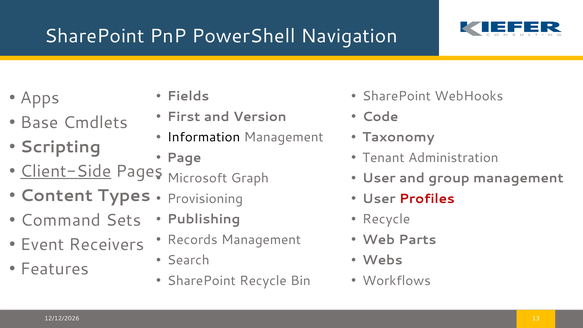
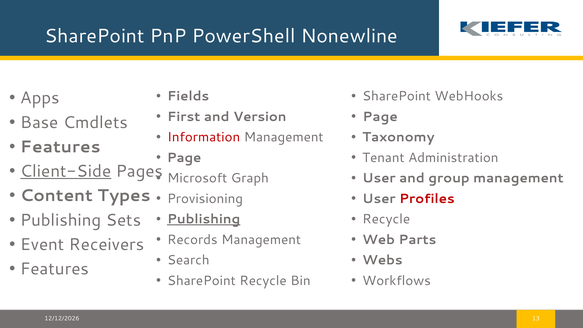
Navigation: Navigation -> Nonewline (349, 36)
Code: Code -> Page (380, 117)
Information colour: black -> red (204, 137)
Scripting: Scripting -> Features (60, 147)
Command: Command -> Publishing (61, 220)
Publishing underline: none -> present (204, 219)
